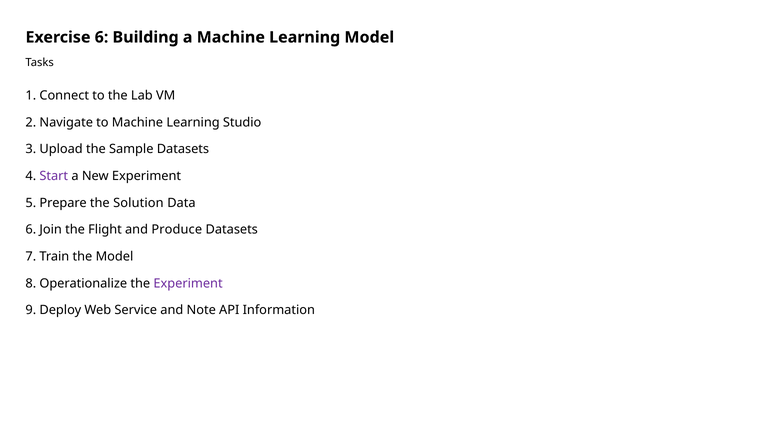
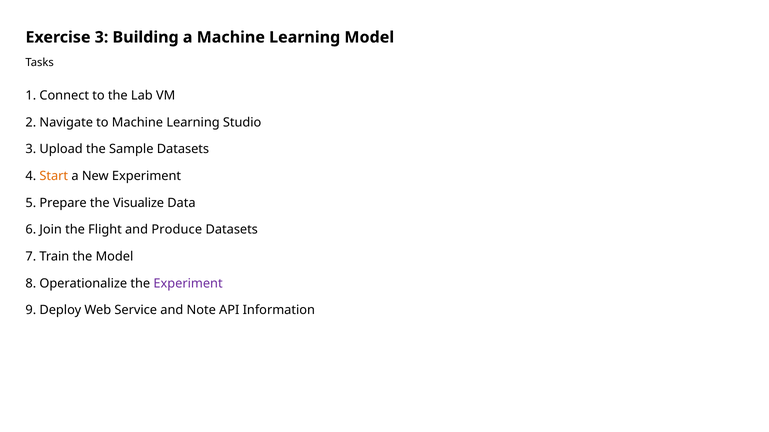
Exercise 6: 6 -> 3 (102, 37)
Start colour: purple -> orange (54, 176)
Solution: Solution -> Visualize (139, 203)
